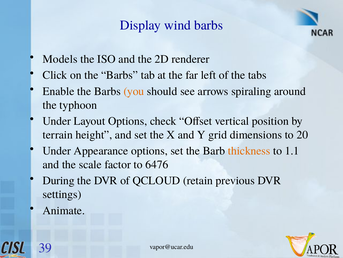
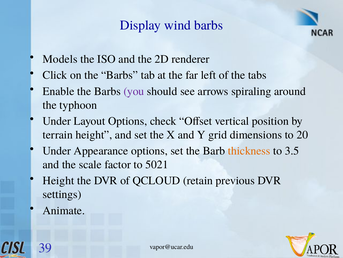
you colour: orange -> purple (134, 91)
1.1: 1.1 -> 3.5 (292, 150)
6476: 6476 -> 5021 (157, 164)
During: During -> Height (58, 180)
